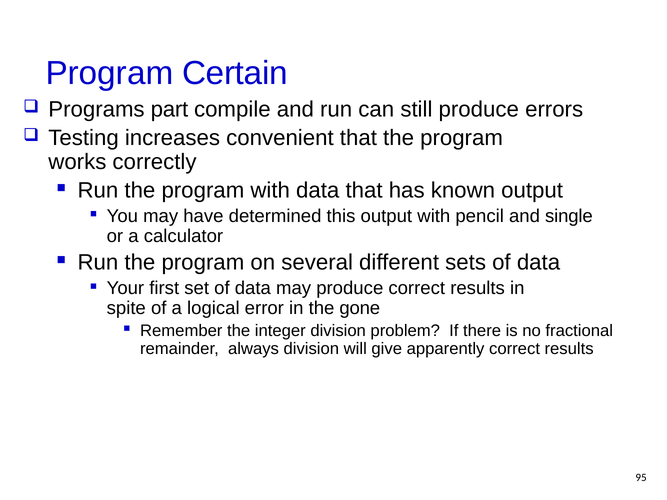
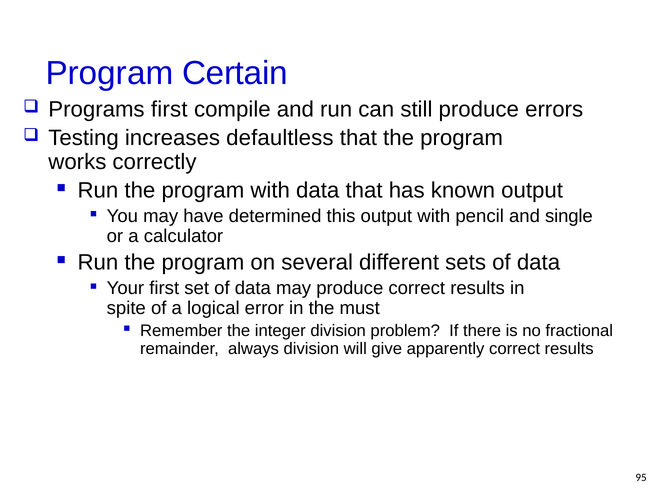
Programs part: part -> first (169, 110)
convenient: convenient -> defaultless (280, 138)
gone: gone -> must (360, 308)
